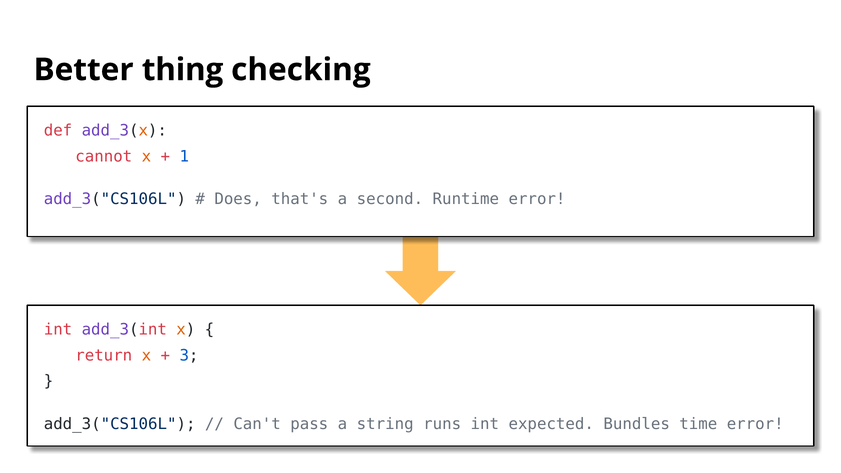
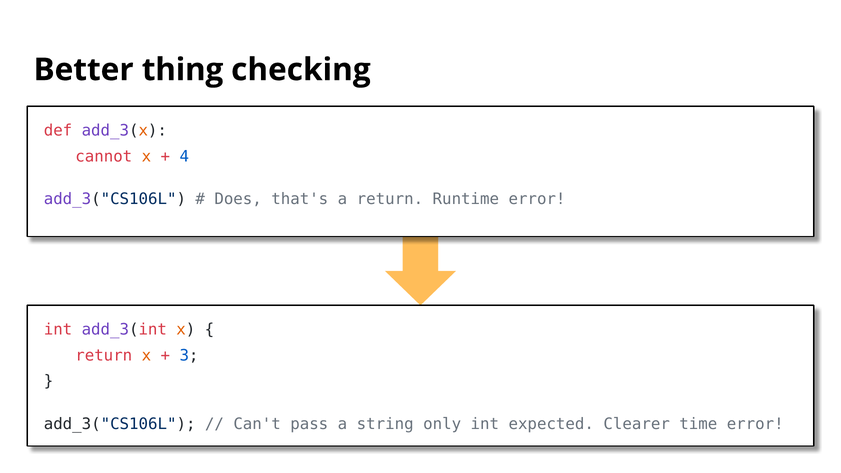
1: 1 -> 4 (184, 156)
a second: second -> return (390, 199)
runs: runs -> only (442, 424)
Bundles: Bundles -> Clearer (637, 424)
